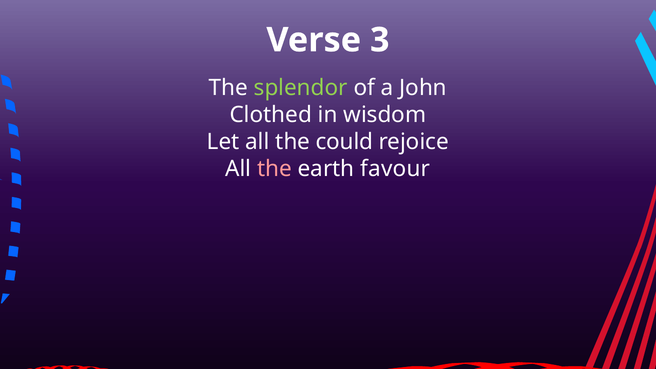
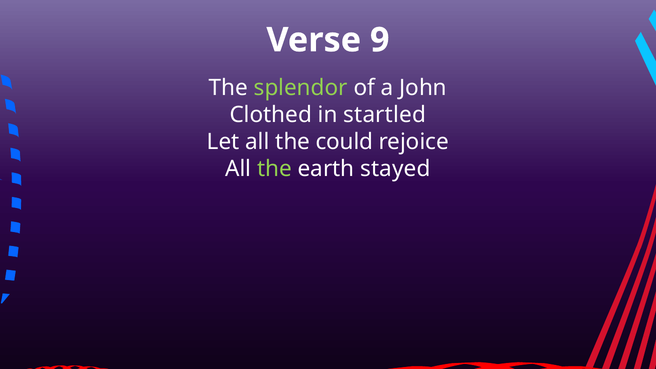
3: 3 -> 9 (380, 40)
wisdom: wisdom -> startled (385, 115)
the colour: pink -> light green (274, 169)
favour: favour -> stayed (395, 169)
